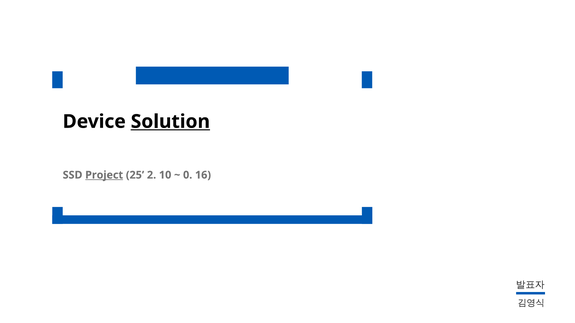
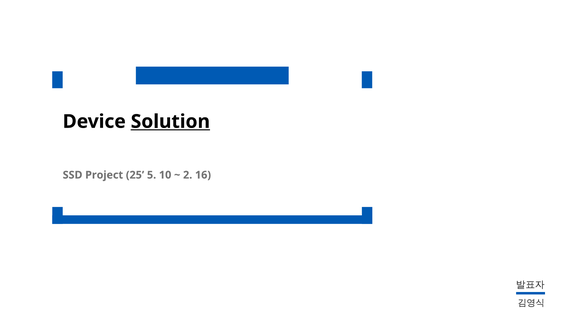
Project underline: present -> none (104, 175)
2: 2 -> 5 (152, 175)
0: 0 -> 2 (188, 175)
